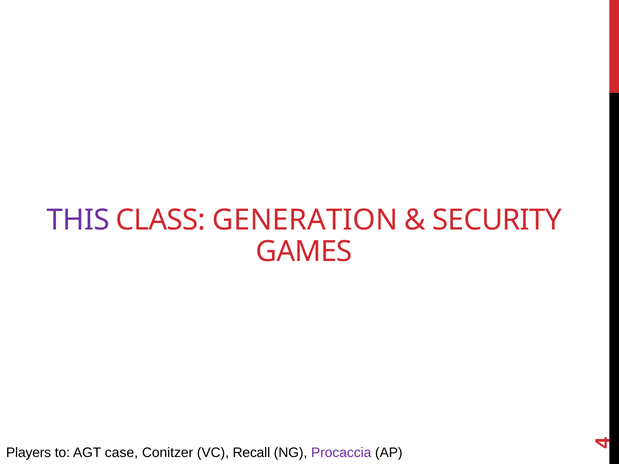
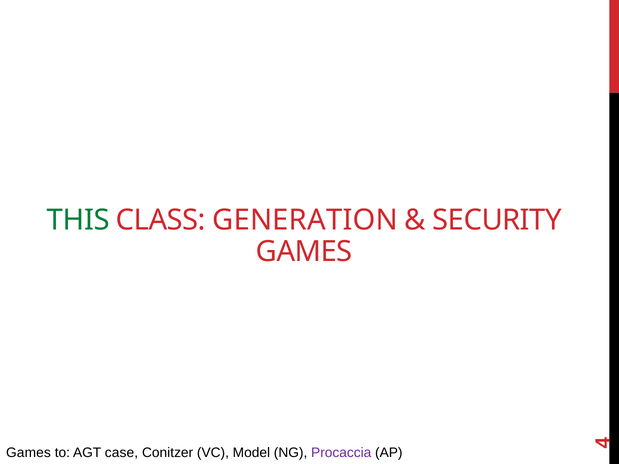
THIS colour: purple -> green (78, 220)
Players: Players -> Games (28, 453)
Recall: Recall -> Model (251, 453)
